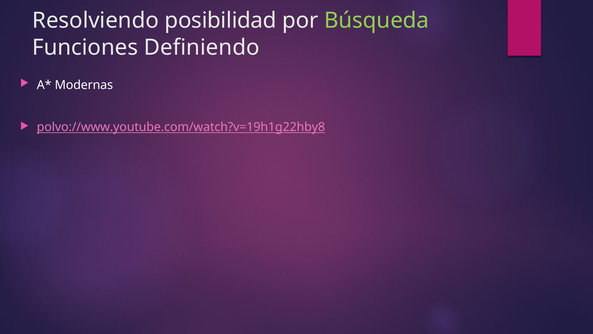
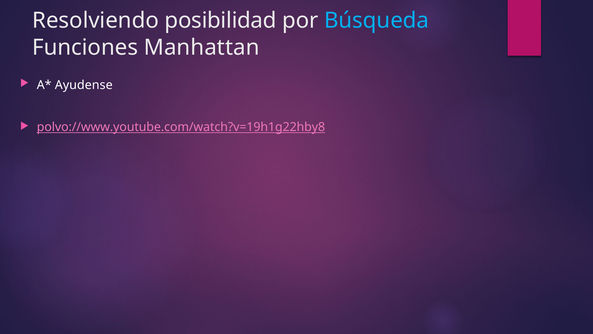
Búsqueda colour: light green -> light blue (377, 21)
Definiendo: Definiendo -> Manhattan (202, 47)
Modernas: Modernas -> Ayudense (84, 85)
